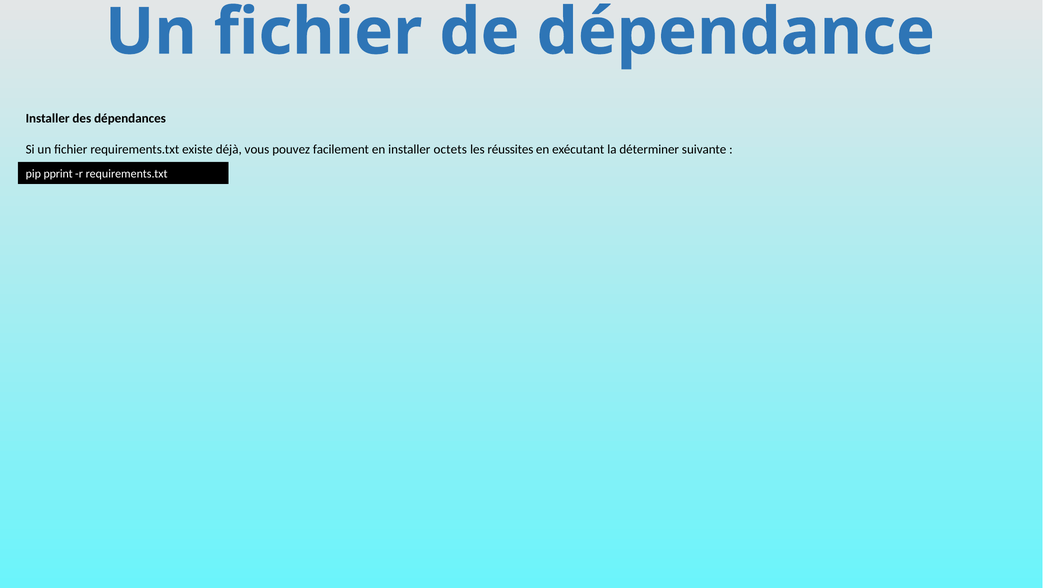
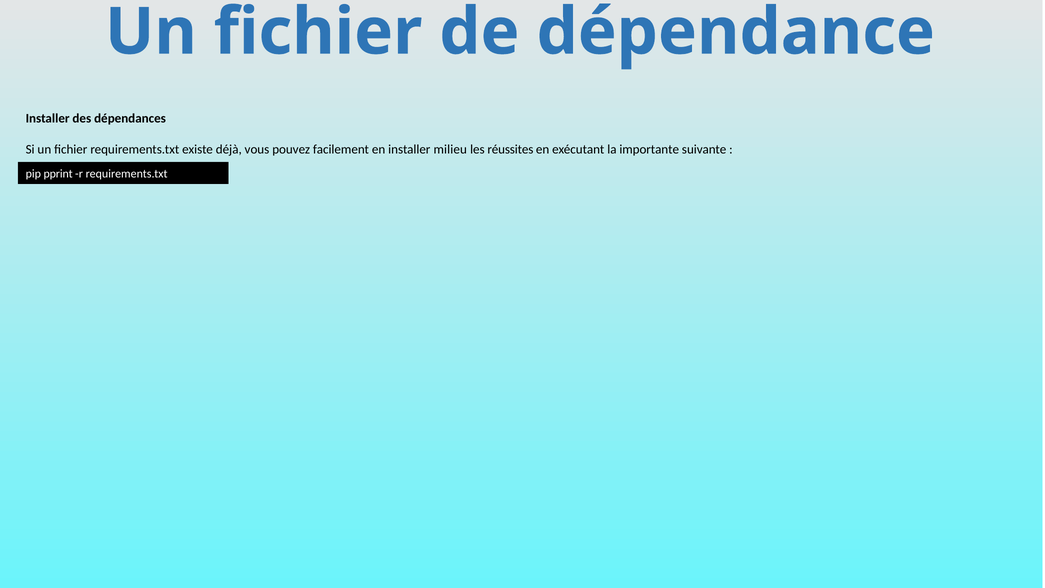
octets: octets -> milieu (450, 150)
déterminer: déterminer -> importante (649, 150)
